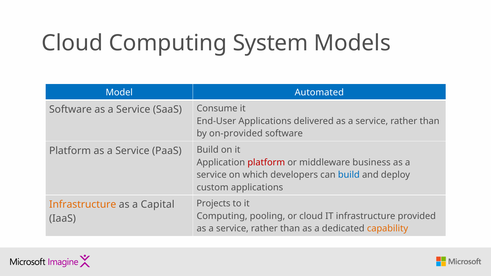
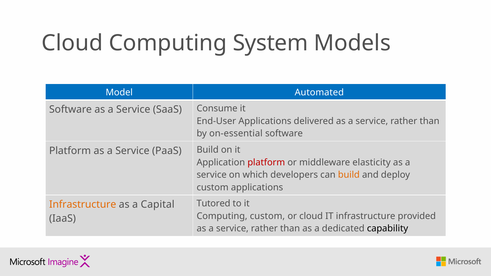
on-provided: on-provided -> on-essential (236, 134)
business: business -> elasticity (372, 162)
build colour: blue -> orange (349, 175)
Projects: Projects -> Tutored (213, 204)
Computing pooling: pooling -> custom (267, 216)
capability colour: orange -> black (388, 229)
